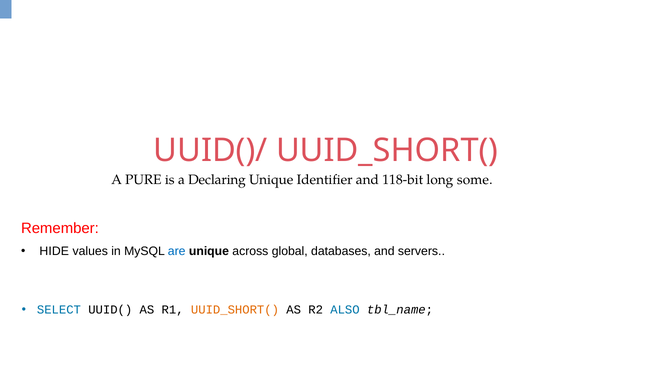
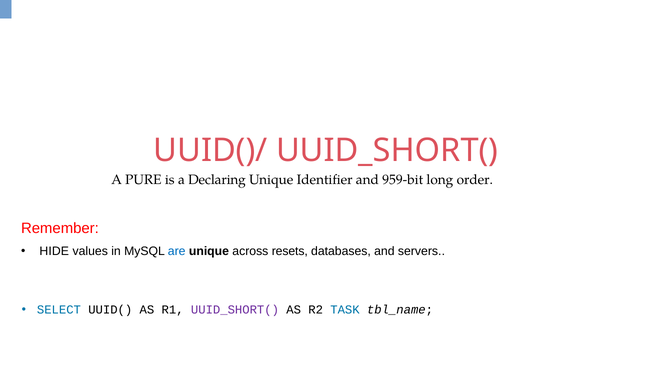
118-bit: 118-bit -> 959-bit (403, 180)
some: some -> order (475, 180)
global: global -> resets (290, 251)
UUID_SHORT( colour: orange -> purple (235, 309)
ALSO: ALSO -> TASK (345, 309)
